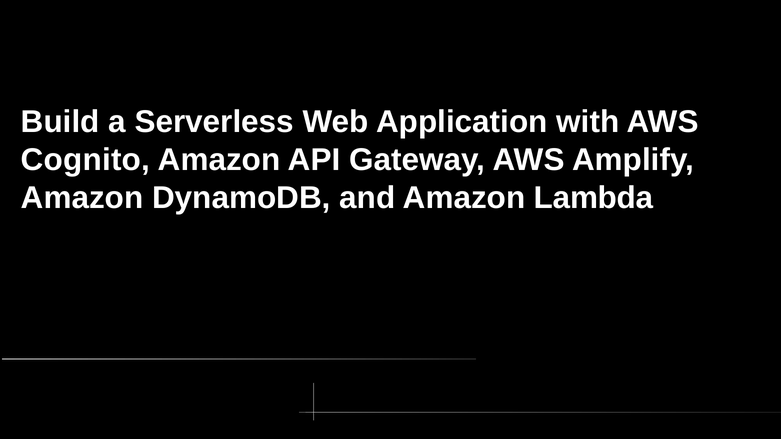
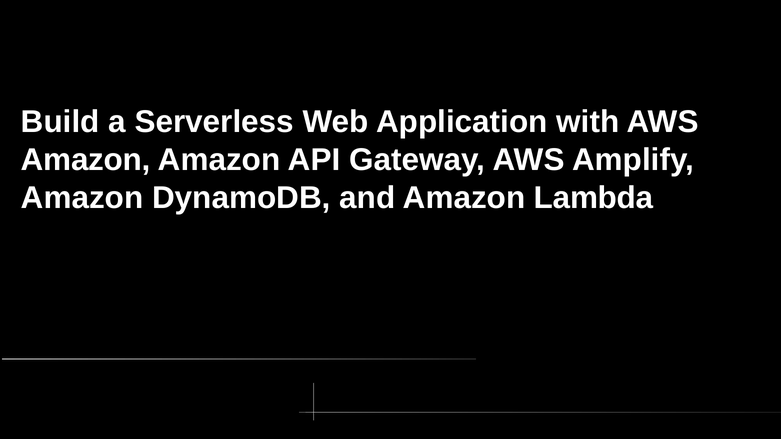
Cognito: Cognito -> Amazon (86, 160)
